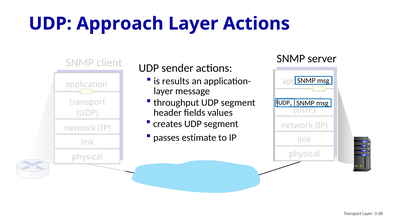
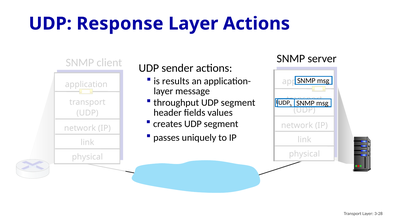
Approach: Approach -> Response (120, 24)
estimate: estimate -> uniquely (199, 138)
